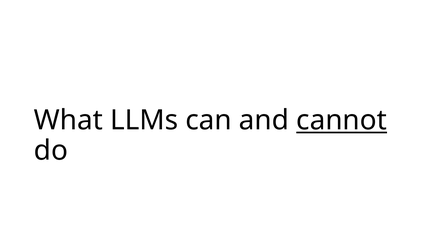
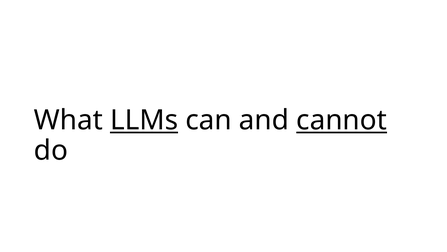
LLMs underline: none -> present (144, 120)
